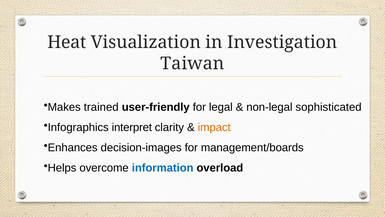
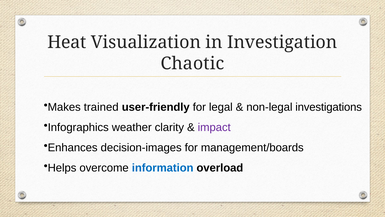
Taiwan: Taiwan -> Chaotic (192, 63)
sophisticated: sophisticated -> investigations (329, 107)
interpret: interpret -> weather (132, 127)
impact colour: orange -> purple (214, 127)
